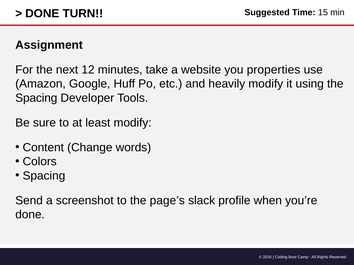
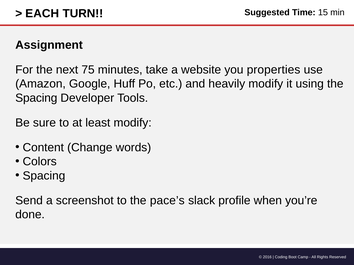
DONE: DONE -> EACH (42, 13)
12: 12 -> 75 (88, 70)
page’s: page’s -> pace’s (167, 201)
